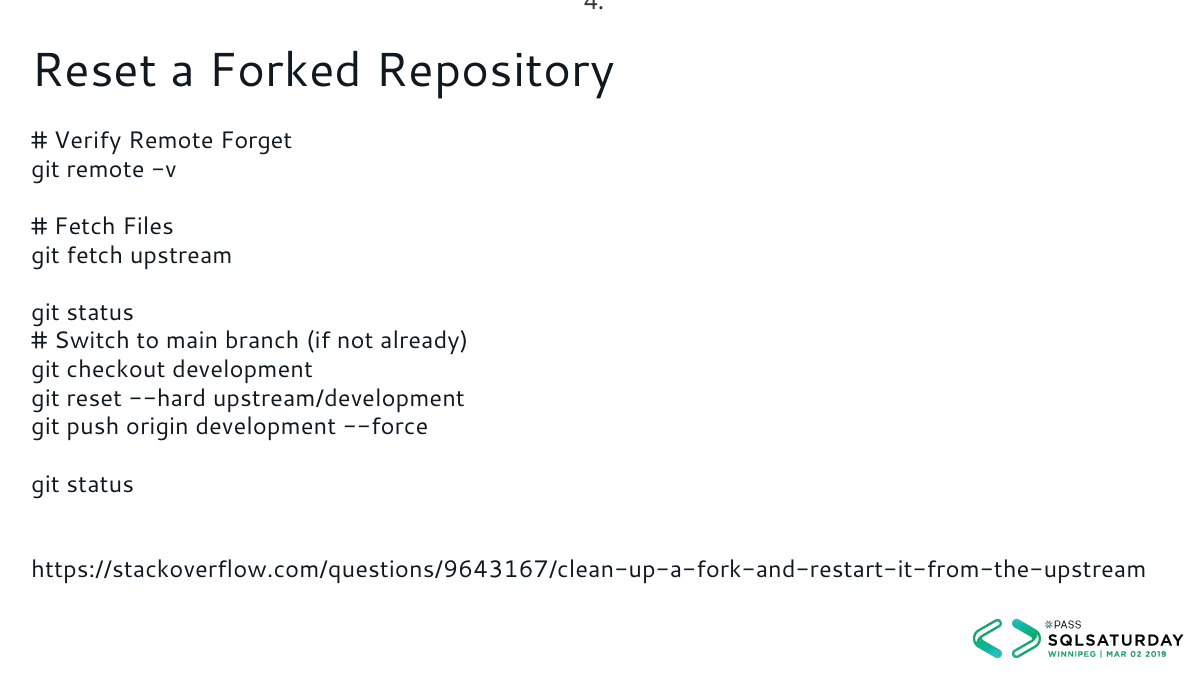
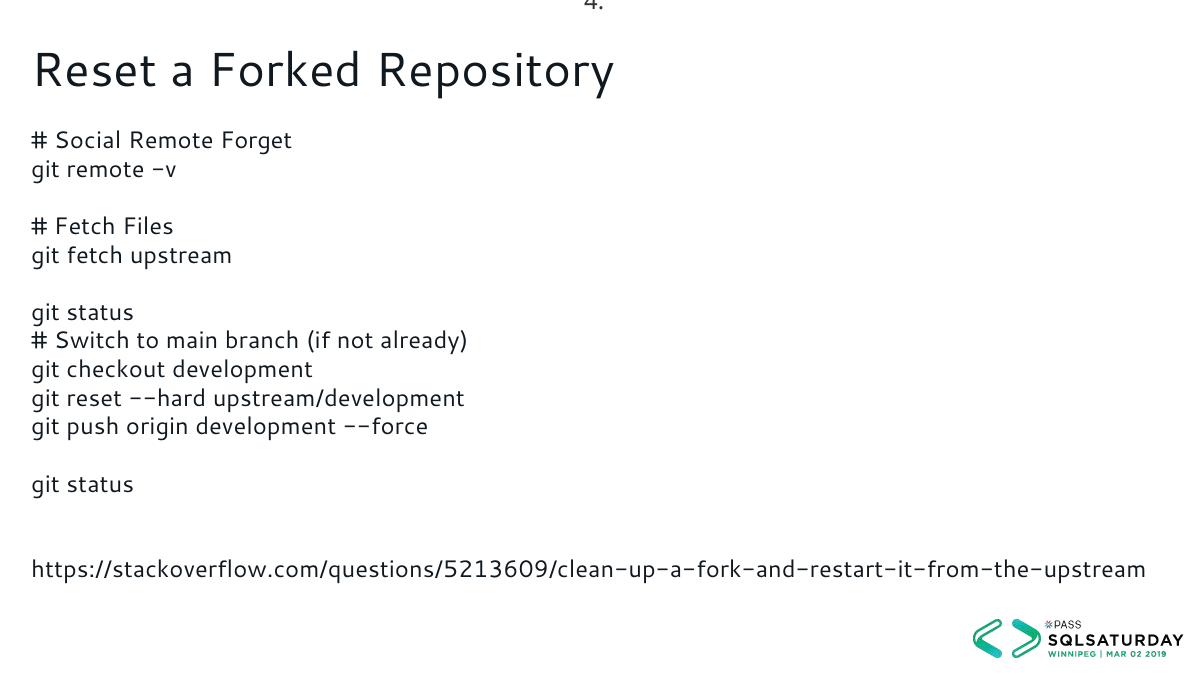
Verify: Verify -> Social (88, 141)
https://stackoverflow.com/questions/9643167/clean-up-a-fork-and-restart-it-from-the-upstream: https://stackoverflow.com/questions/9643167/clean-up-a-fork-and-restart-it-from-the-upstream -> https://stackoverflow.com/questions/5213609/clean-up-a-fork-and-restart-it-from-the-upstream (589, 570)
